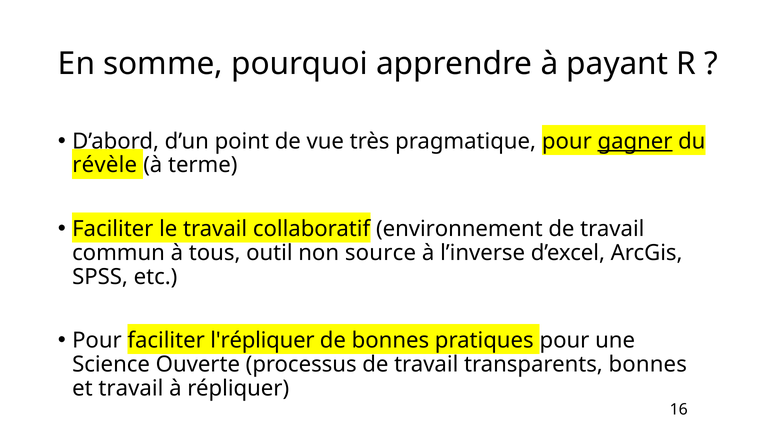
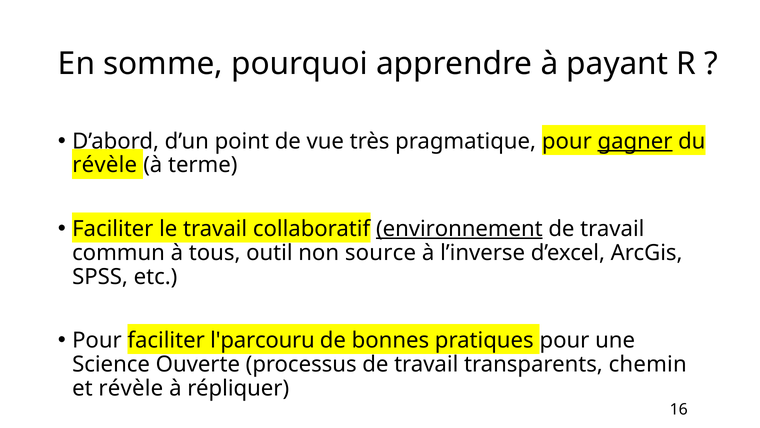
environnement underline: none -> present (459, 229)
l'répliquer: l'répliquer -> l'parcouru (262, 340)
transparents bonnes: bonnes -> chemin (648, 364)
et travail: travail -> révèle (131, 388)
